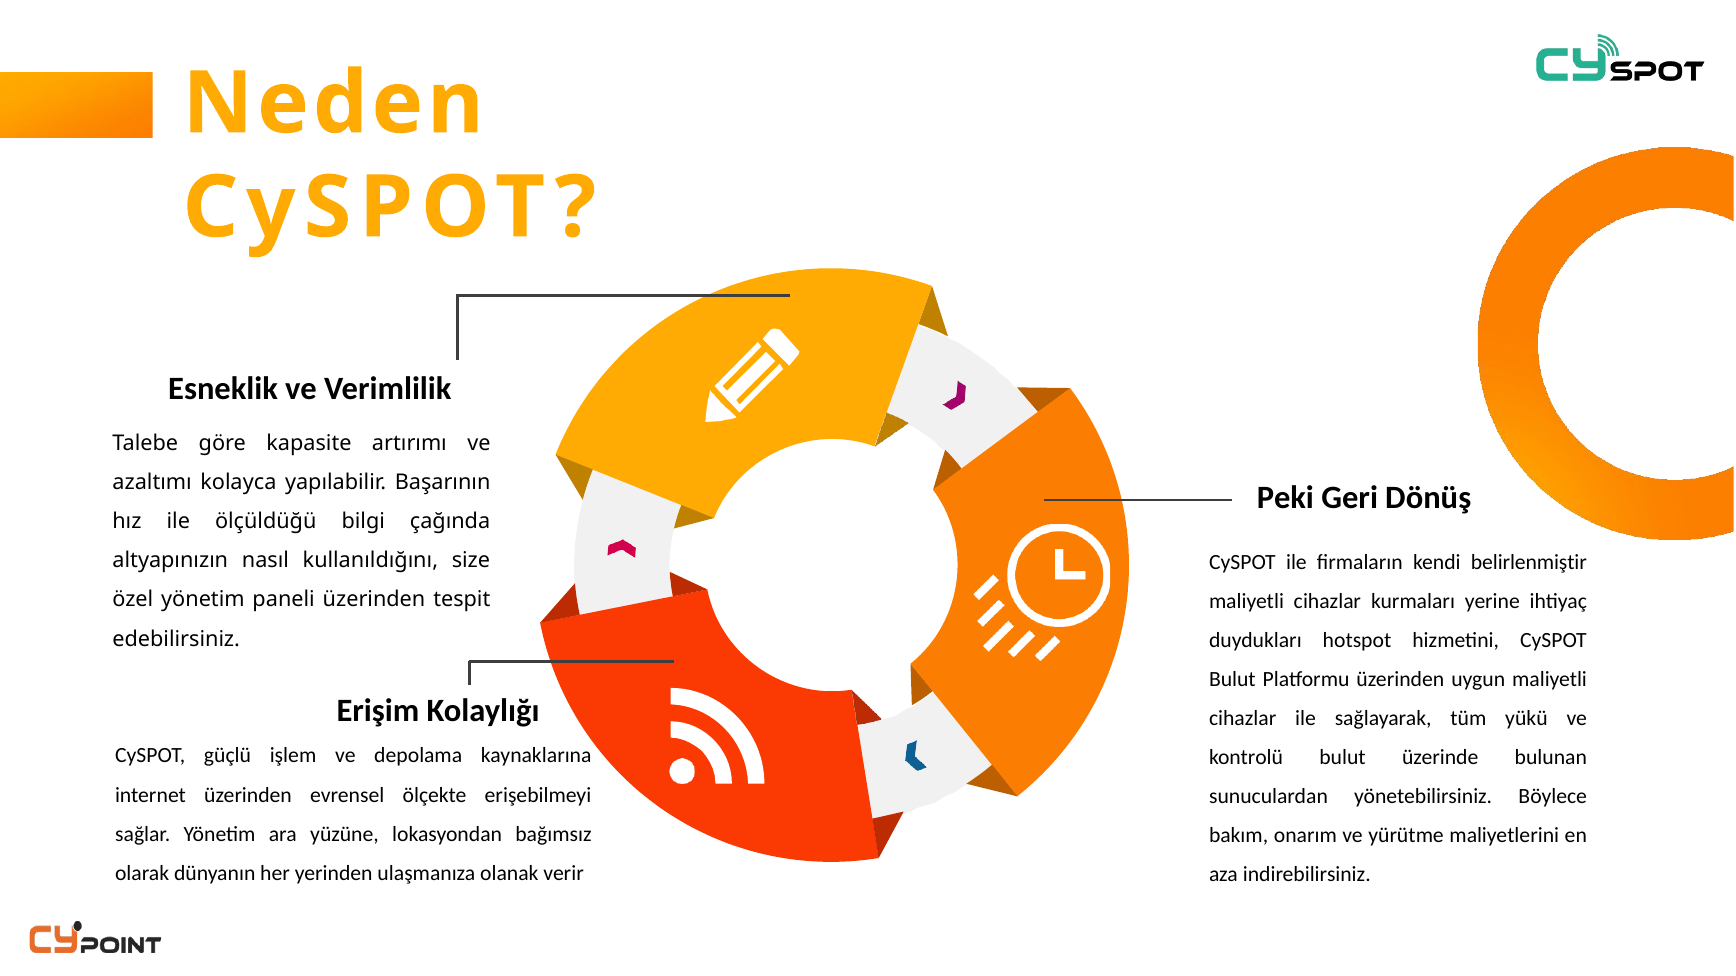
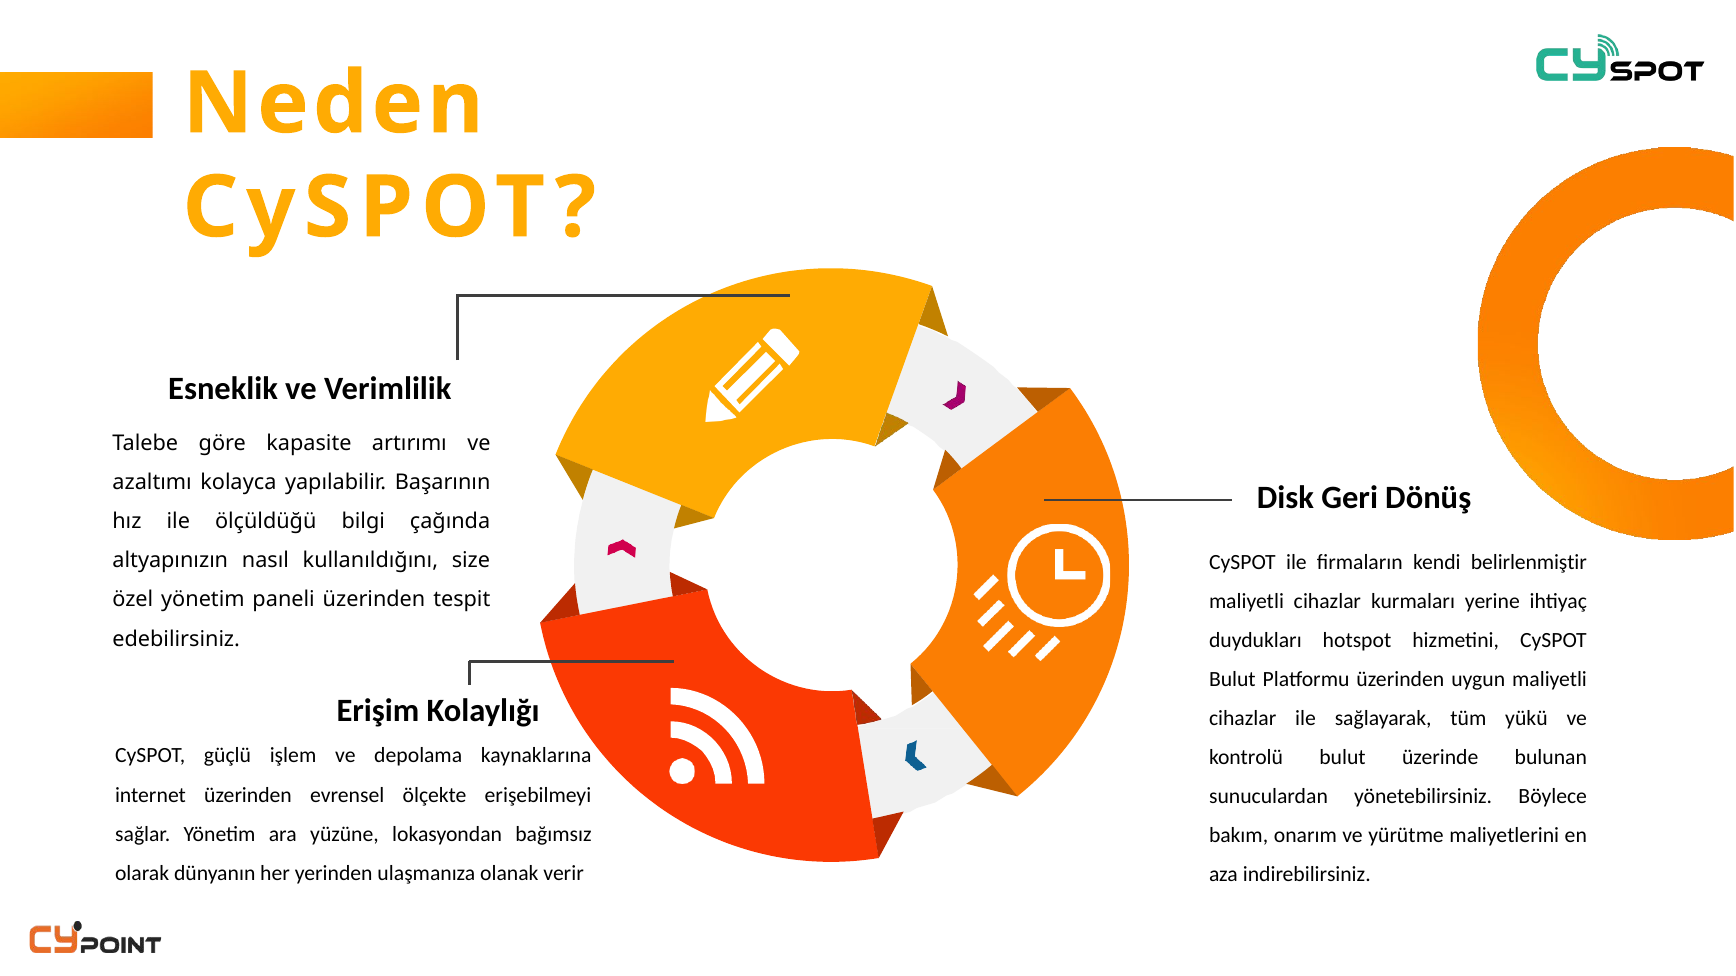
Peki: Peki -> Disk (1285, 498)
